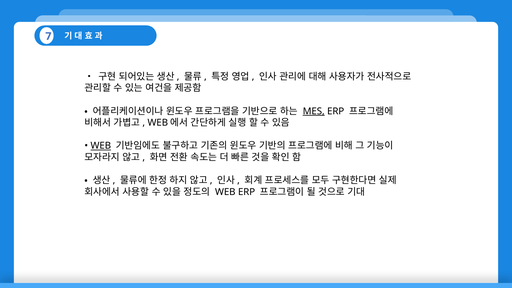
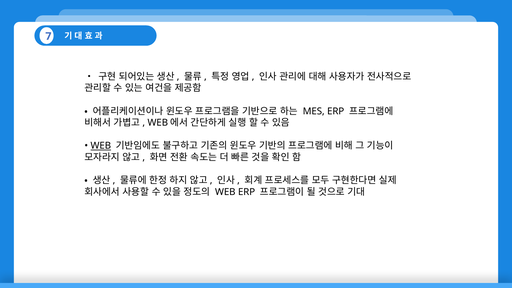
MES underline: present -> none (314, 111)
